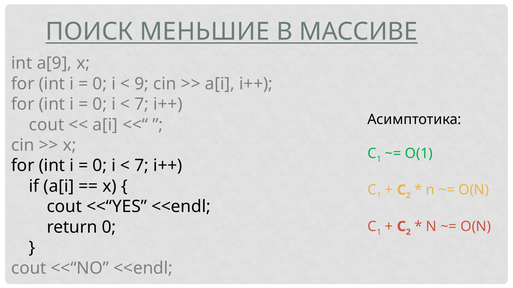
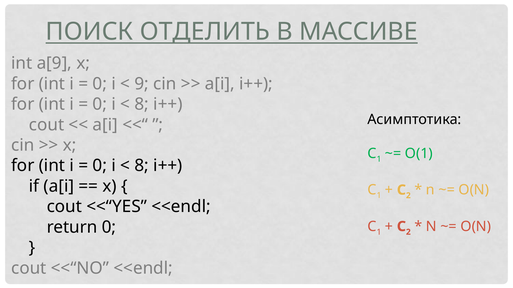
МЕНЬШИЕ: МЕНЬШИЕ -> ОТДЕЛИТЬ (205, 32)
7: 7 -> 8 (142, 104)
7: 7 -> 8 (142, 166)
